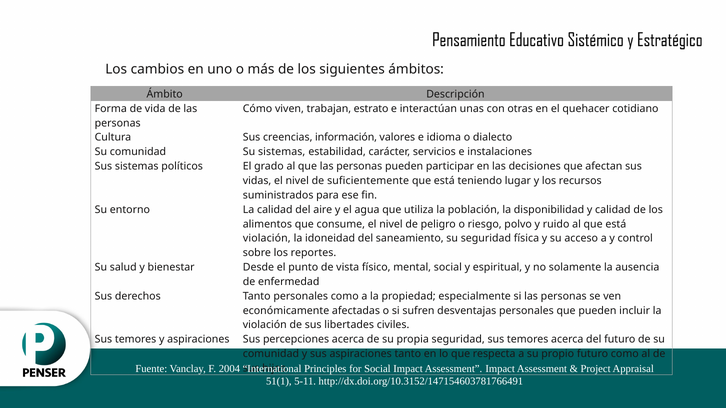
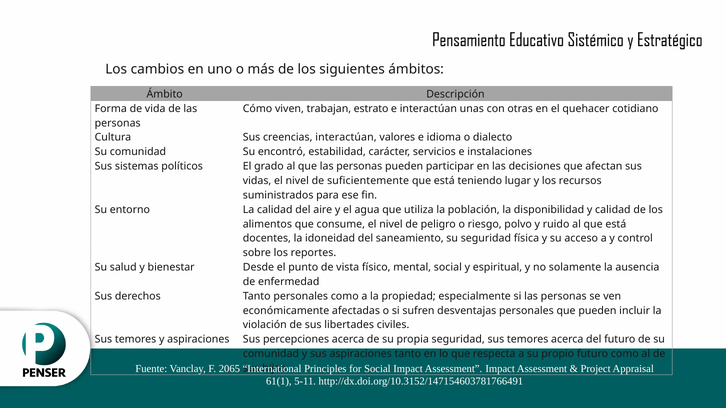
creencias información: información -> interactúan (346, 138)
Su sistemas: sistemas -> encontró (282, 152)
violación: violación -> docentes (267, 239)
2004: 2004 -> 2065 (229, 369)
51(1: 51(1 -> 61(1 (279, 382)
